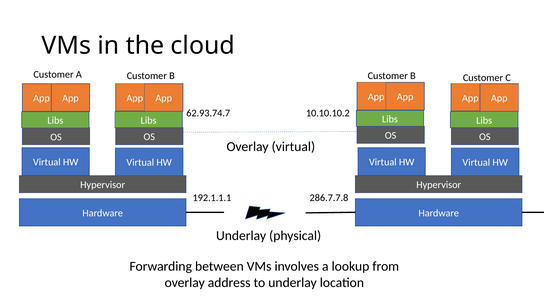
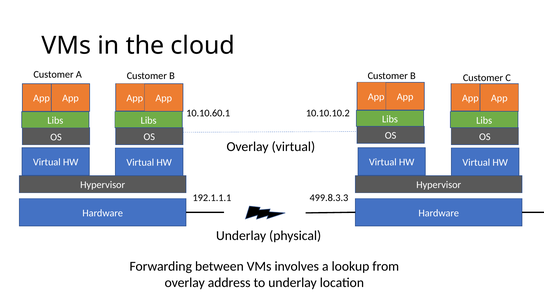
62.93.74.7: 62.93.74.7 -> 10.10.60.1 (208, 113)
286.7.7.8: 286.7.7.8 -> 499.8.3.3 (329, 198)
